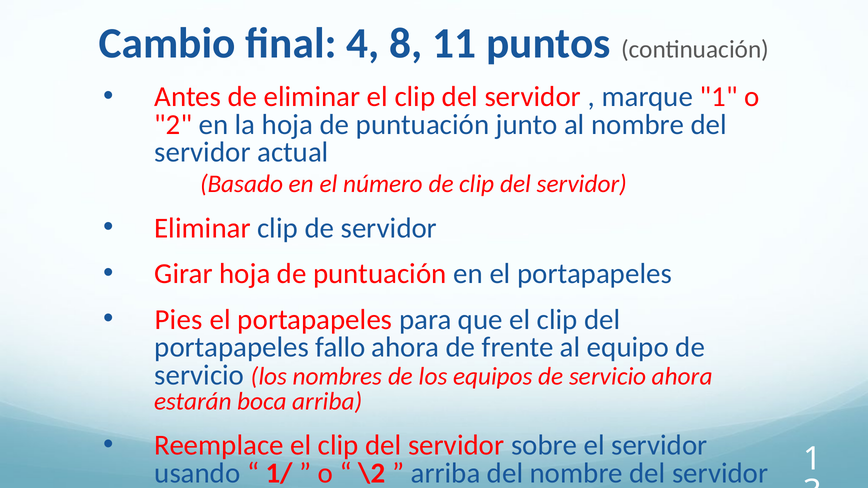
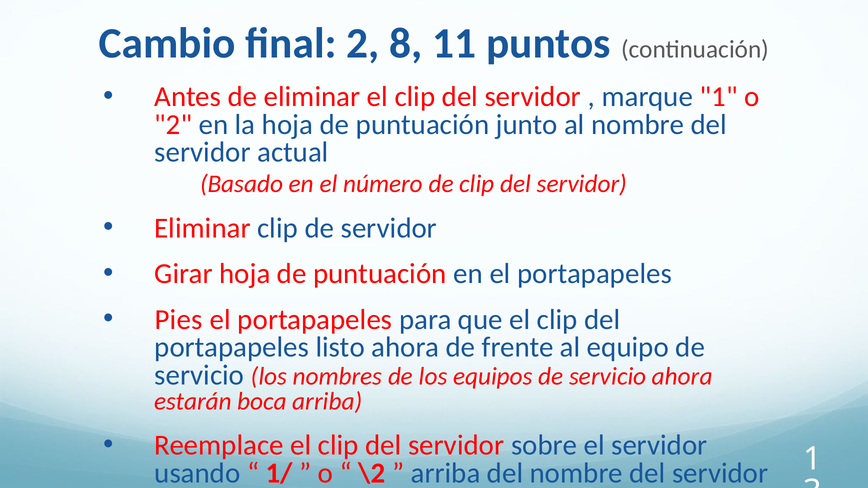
final 4: 4 -> 2 (363, 43)
fallo: fallo -> listo (340, 348)
